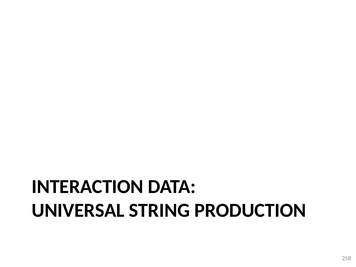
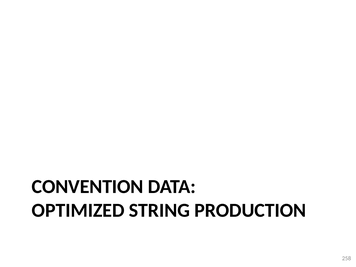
INTERACTION: INTERACTION -> CONVENTION (88, 187)
UNIVERSAL: UNIVERSAL -> OPTIMIZED (78, 210)
